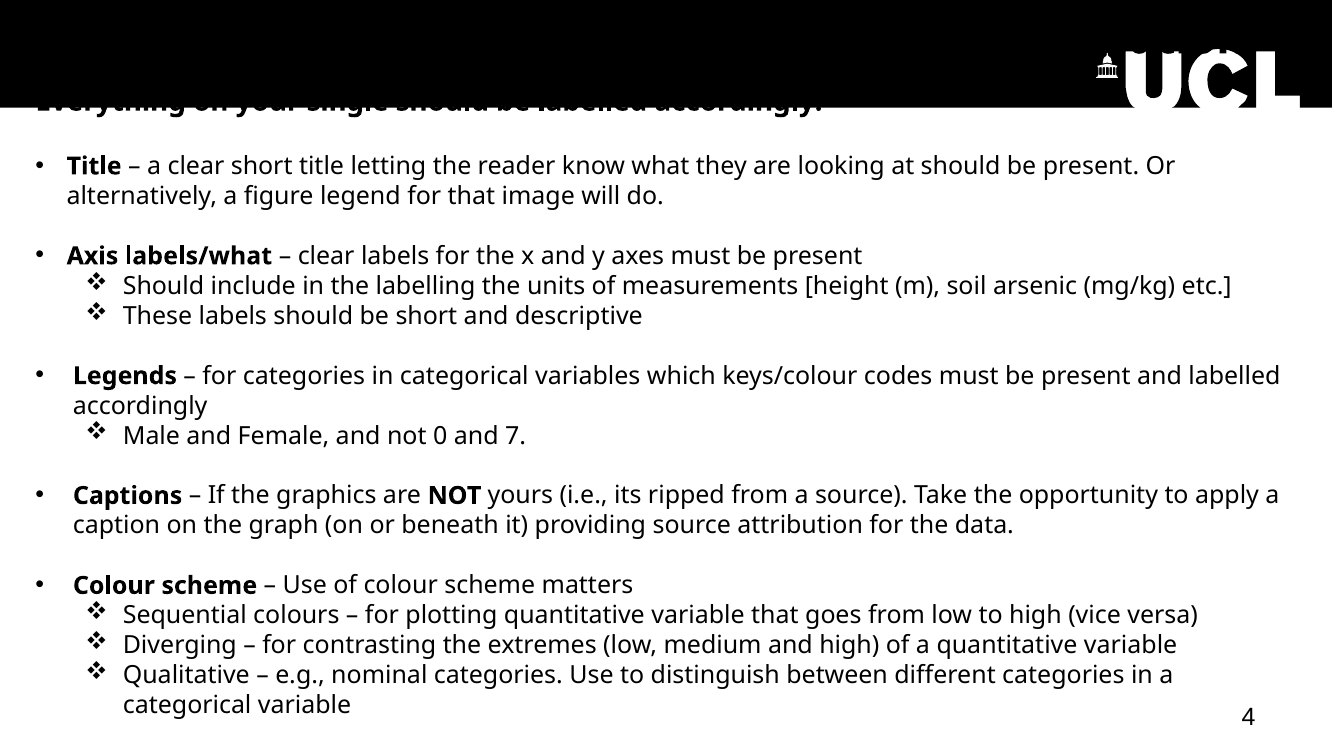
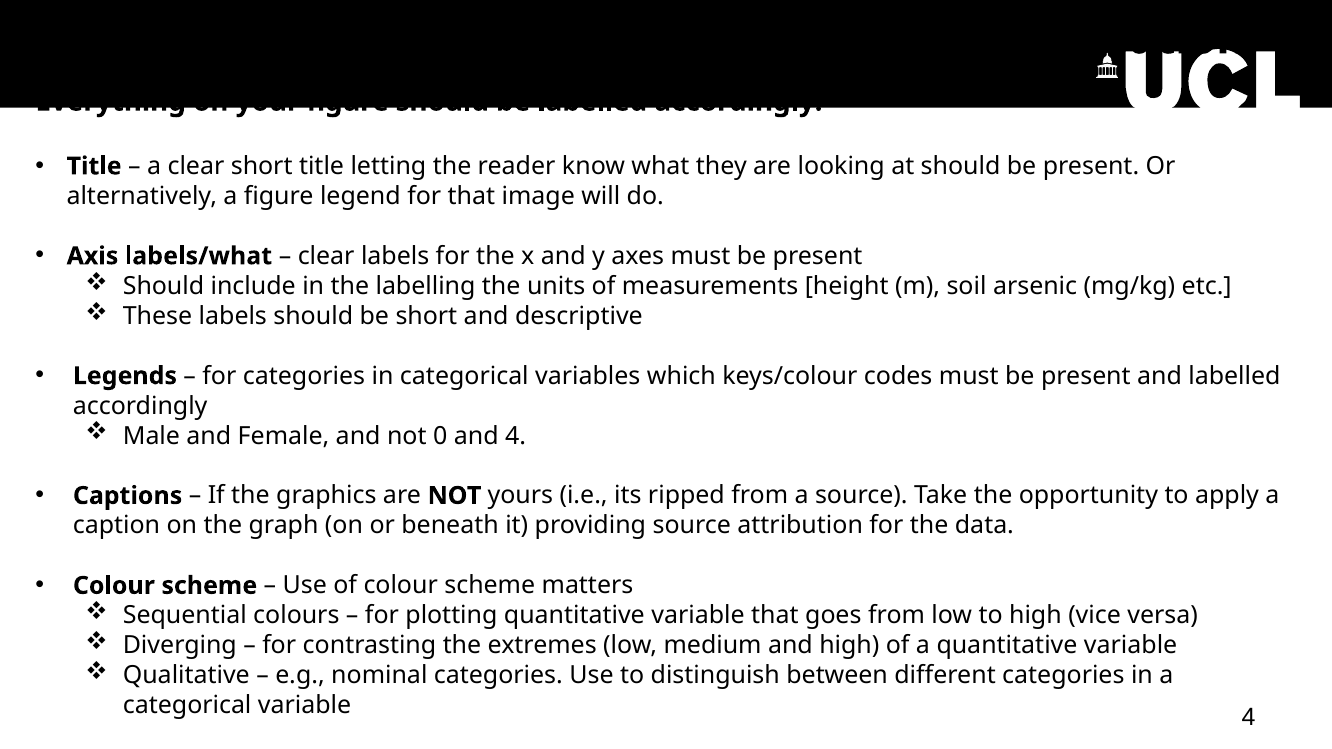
your single: single -> figure (348, 101)
and 7: 7 -> 4 (516, 436)
